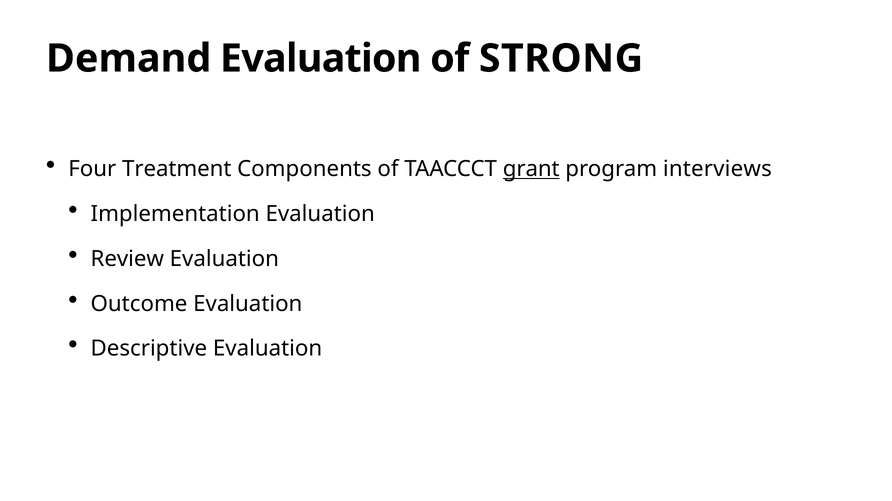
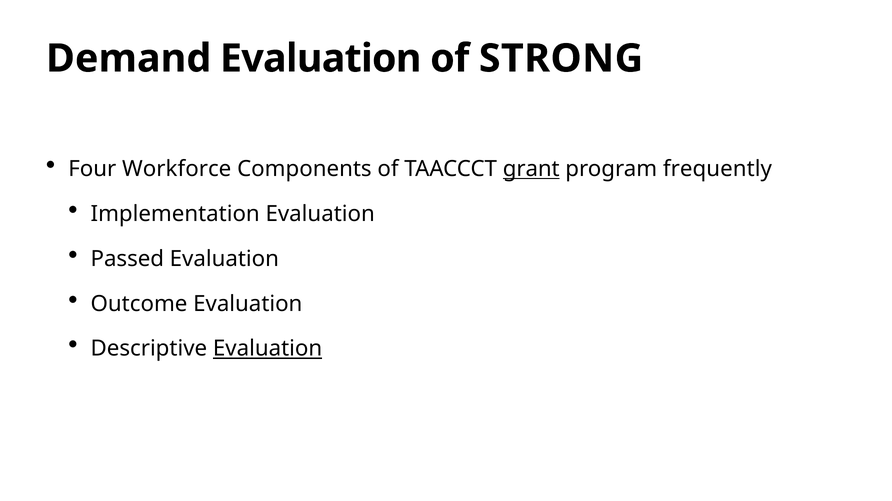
Treatment: Treatment -> Workforce (177, 169)
interviews: interviews -> frequently (717, 169)
Review: Review -> Passed (127, 259)
Evaluation underline: none -> present (268, 349)
